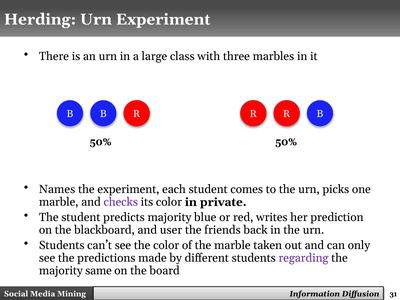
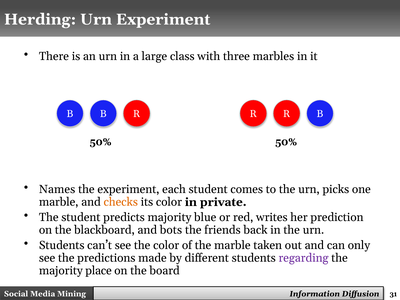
checks colour: purple -> orange (121, 202)
user: user -> bots (171, 230)
same: same -> place (99, 271)
